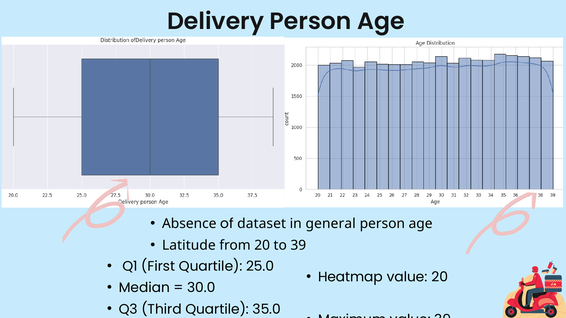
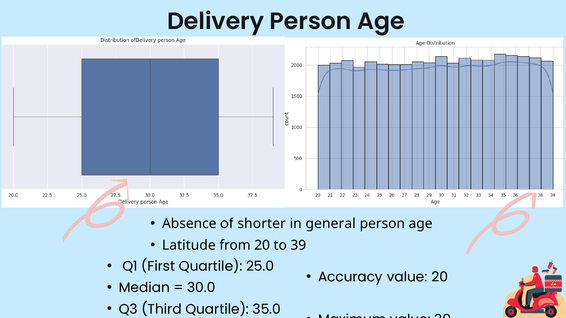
dataset: dataset -> shorter (262, 224)
Heatmap: Heatmap -> Accuracy (350, 277)
